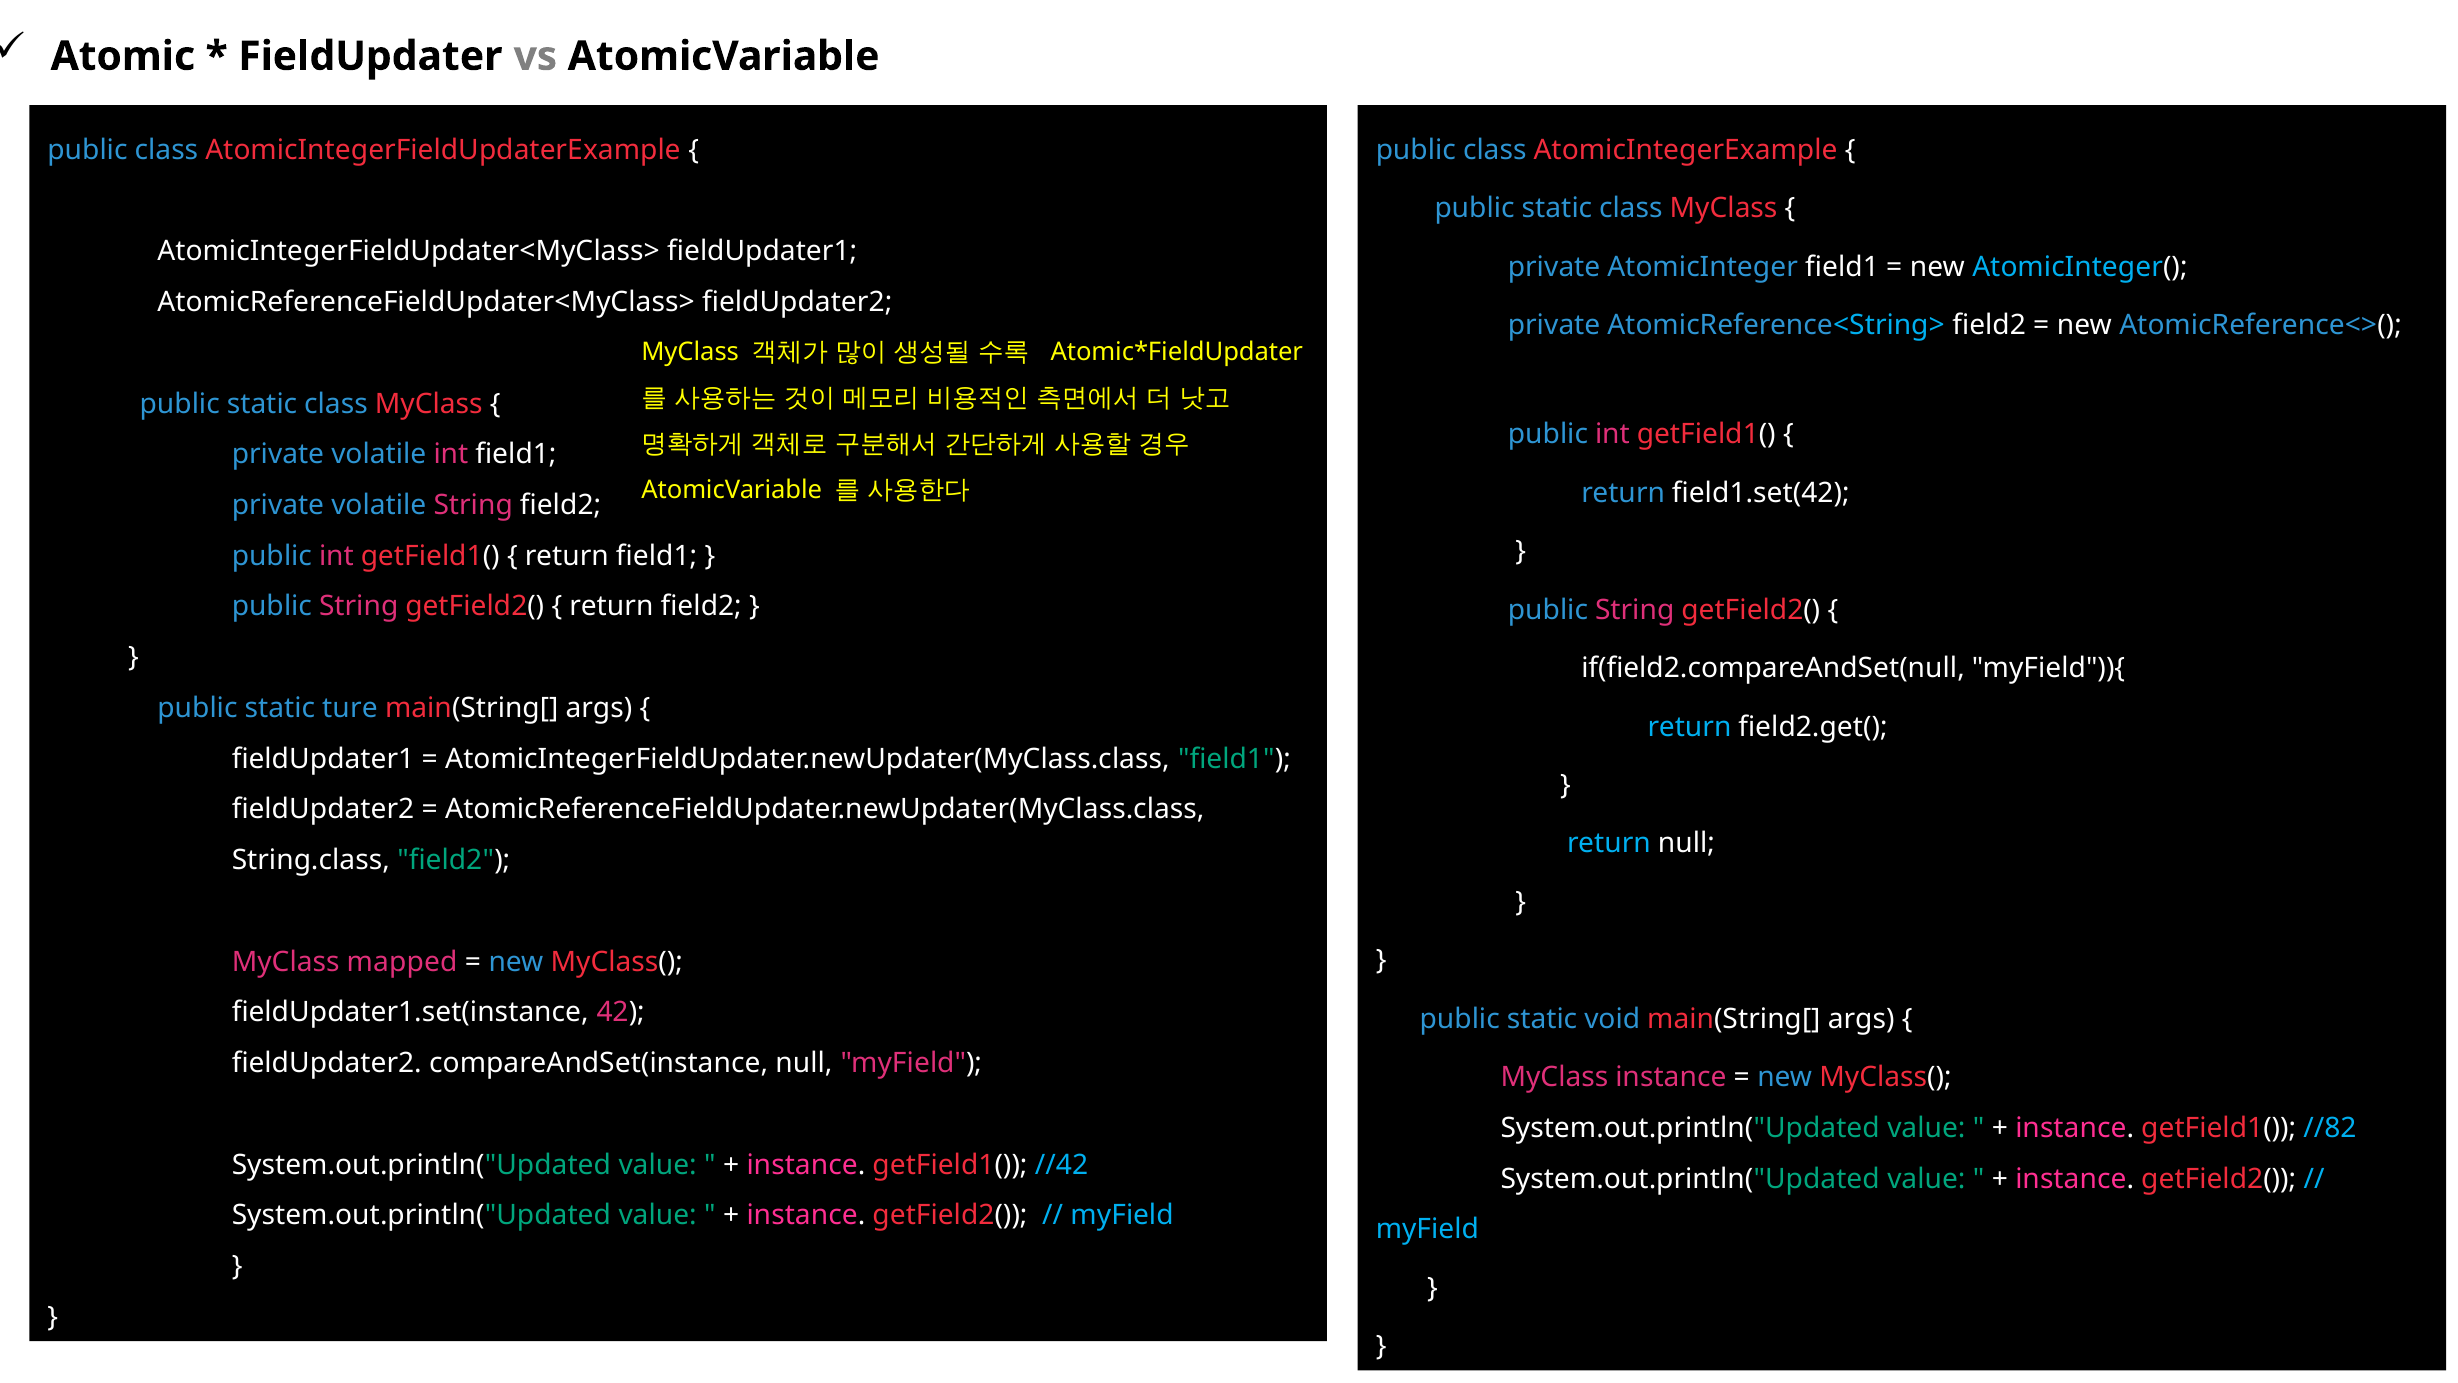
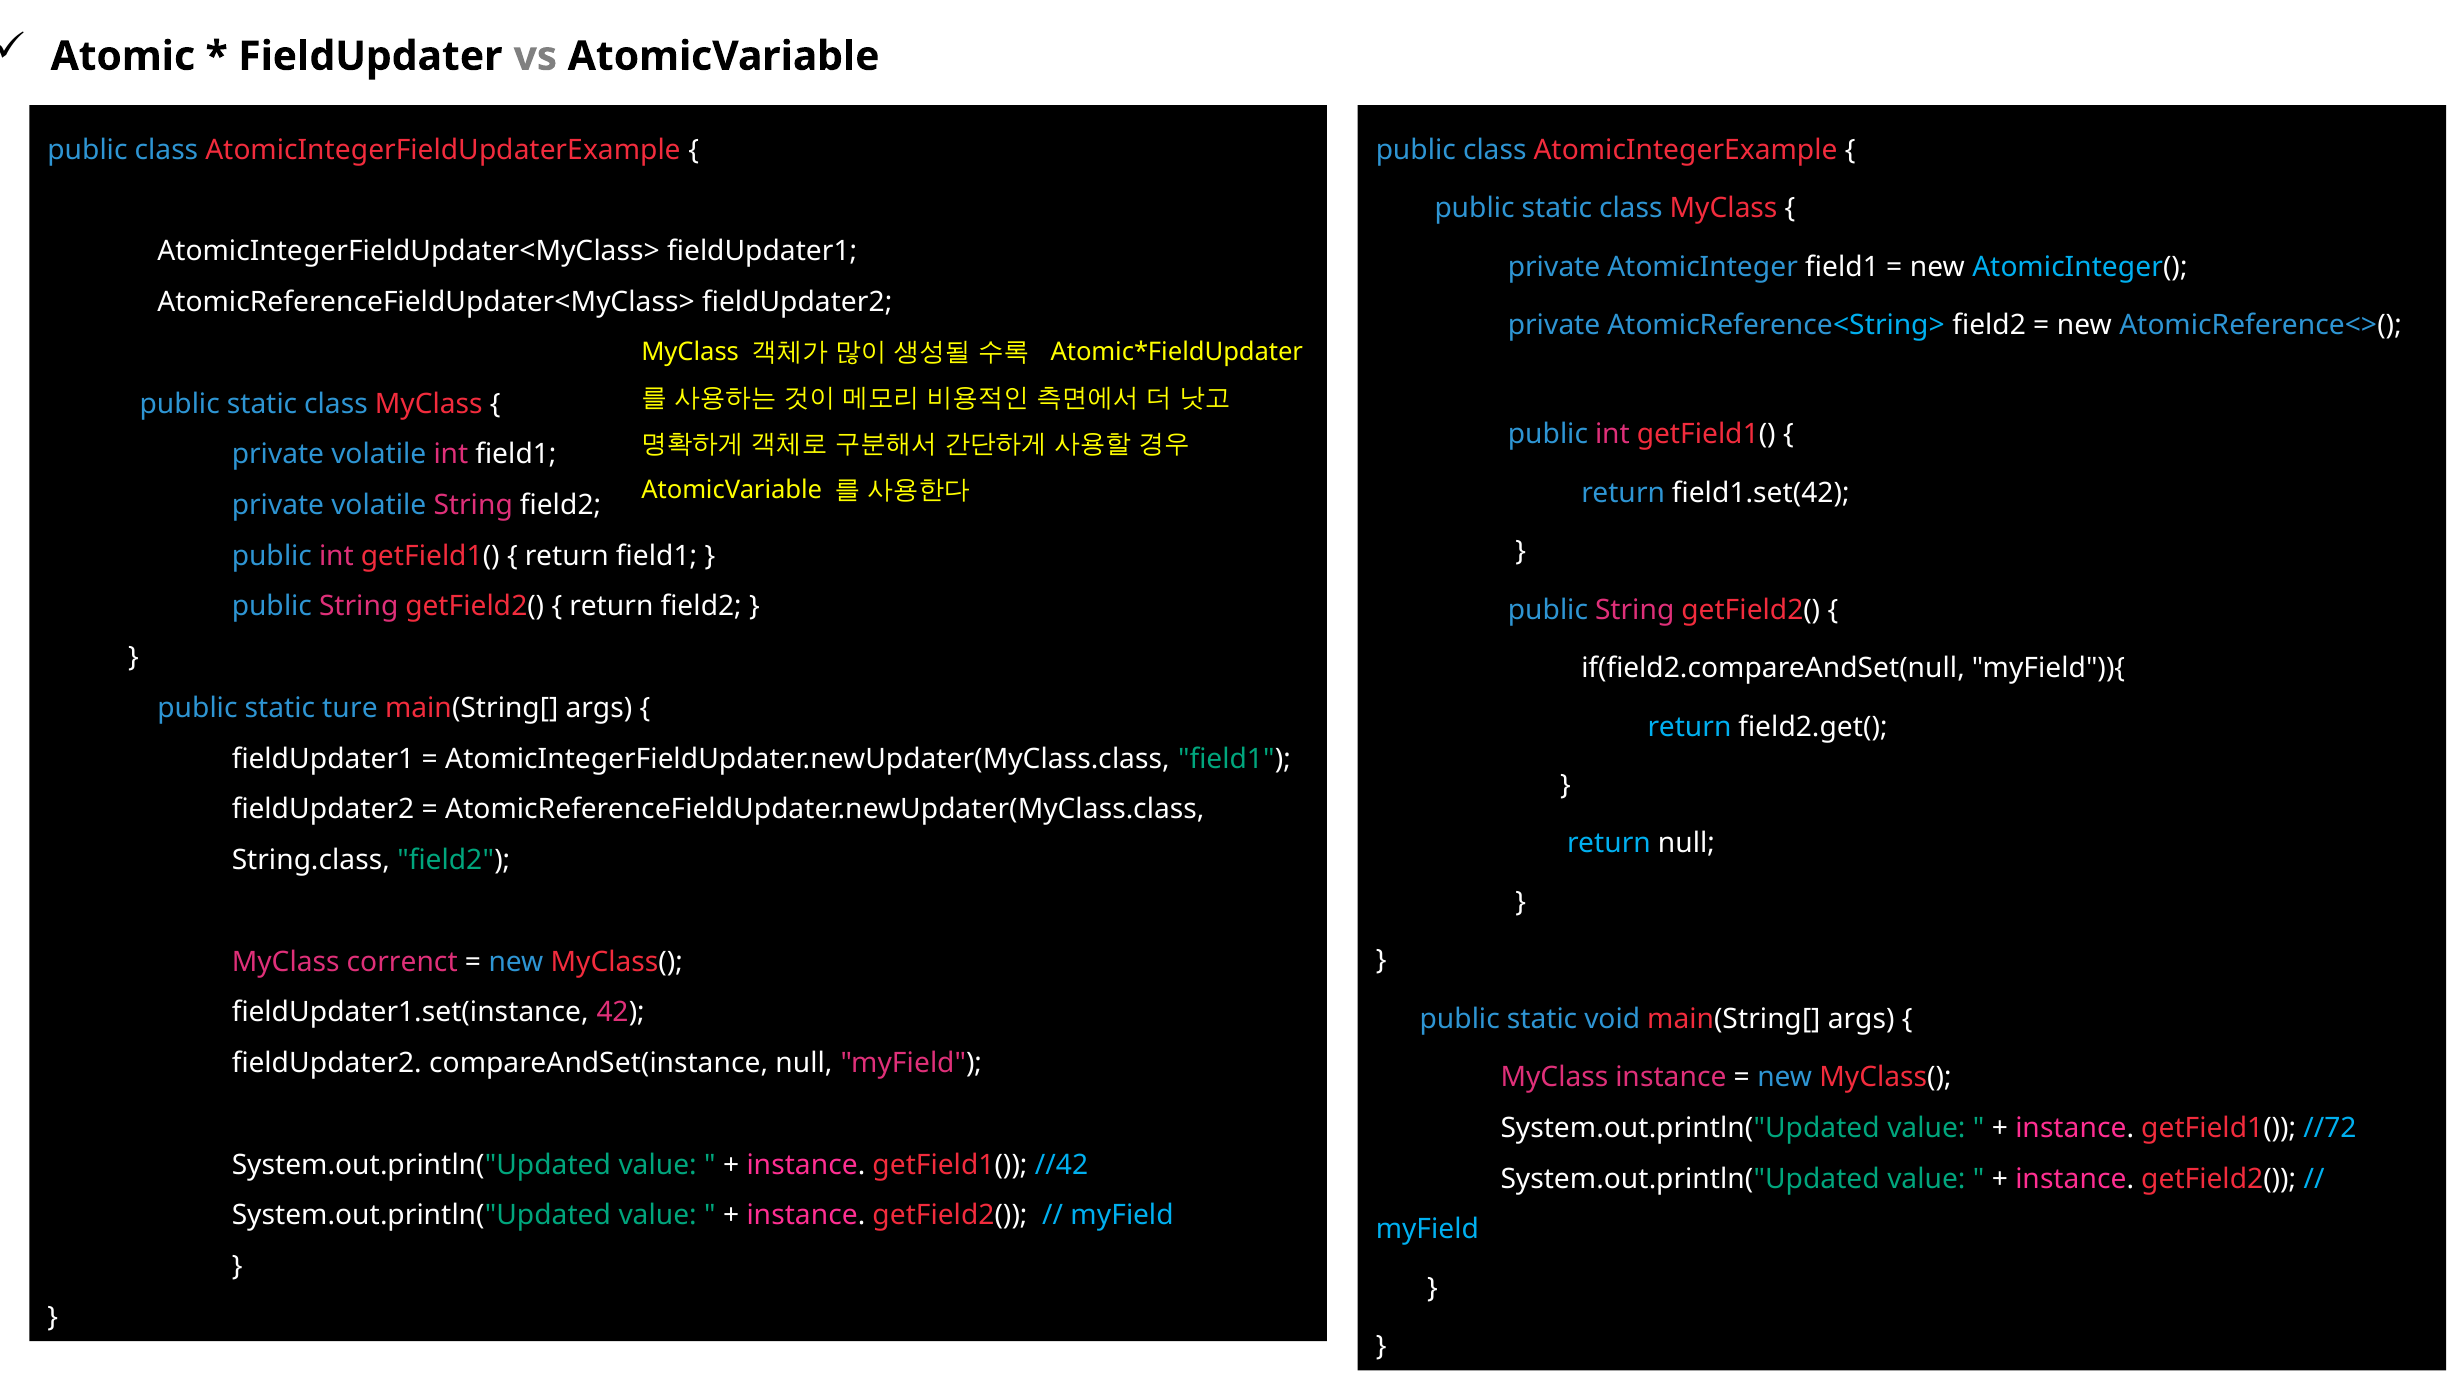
mapped: mapped -> correnct (402, 962)
//82: //82 -> //72 (2330, 1128)
